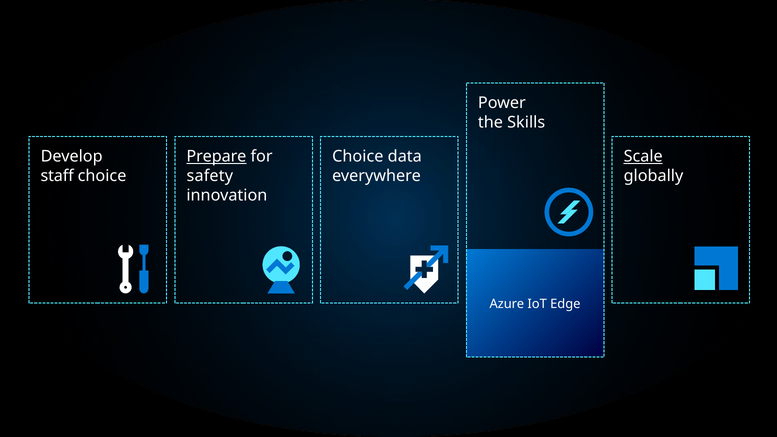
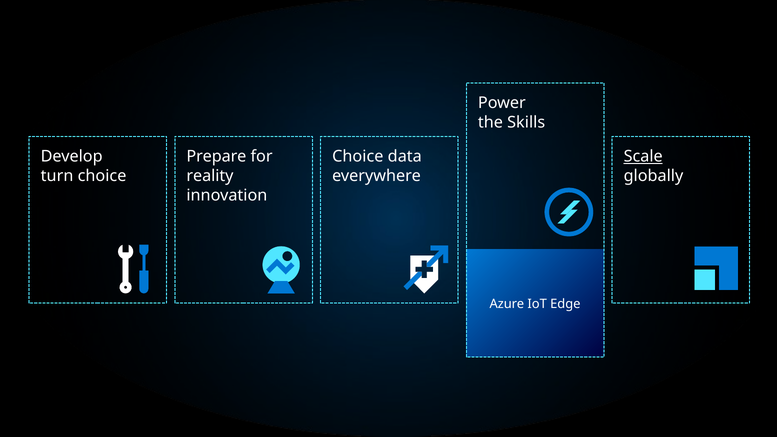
Prepare underline: present -> none (216, 157)
staff: staff -> turn (57, 176)
safety: safety -> reality (210, 176)
